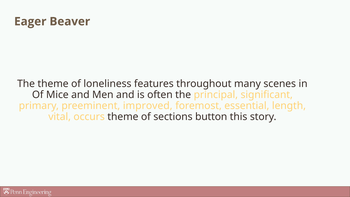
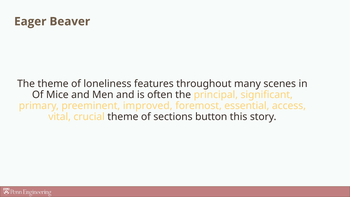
length: length -> access (289, 106)
occurs: occurs -> crucial (89, 117)
